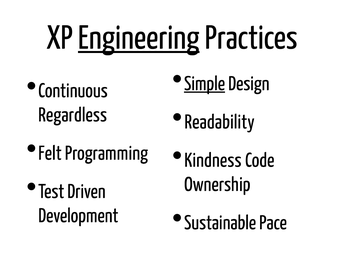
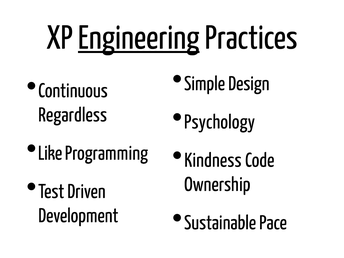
Simple underline: present -> none (205, 84)
Readability: Readability -> Psychology (219, 122)
Felt: Felt -> Like (50, 153)
